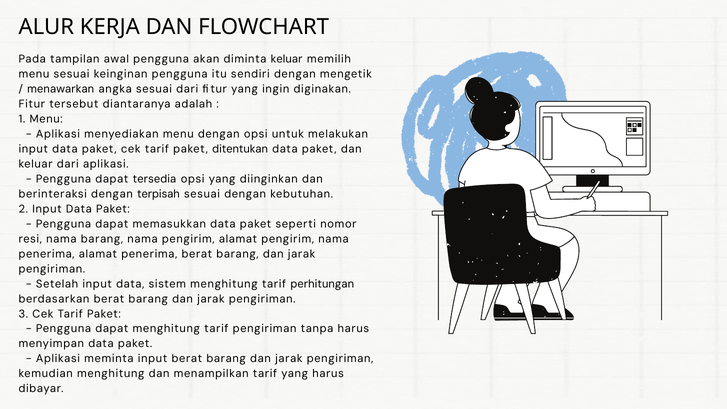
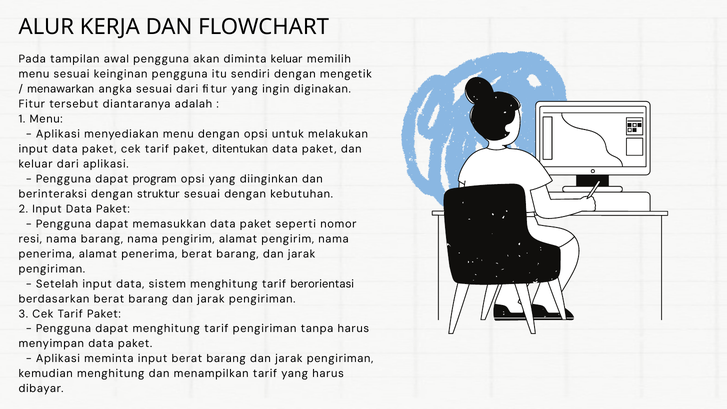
tersedia: tersedia -> program (155, 179)
terpisah: terpisah -> struktur (158, 194)
perhitungan: perhitungan -> berorientasi (322, 284)
